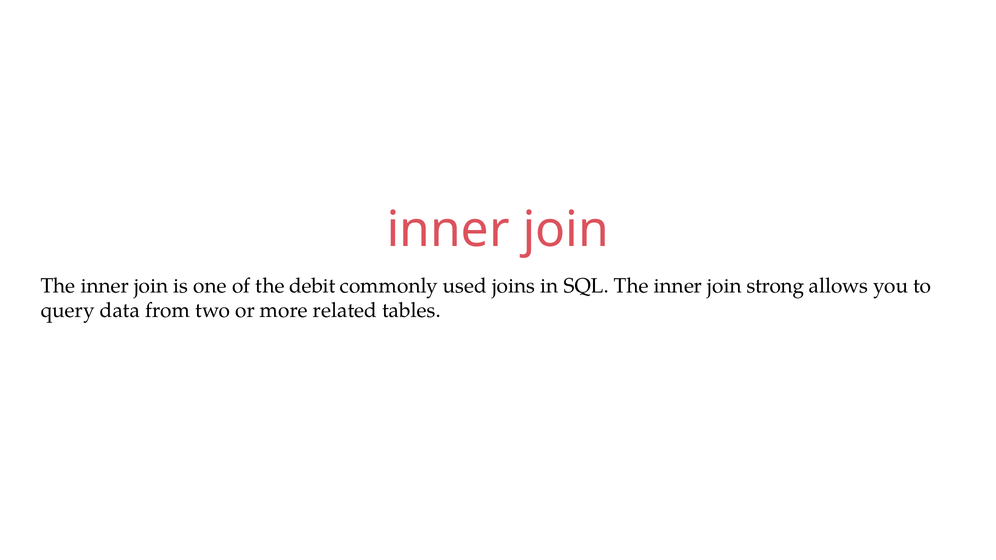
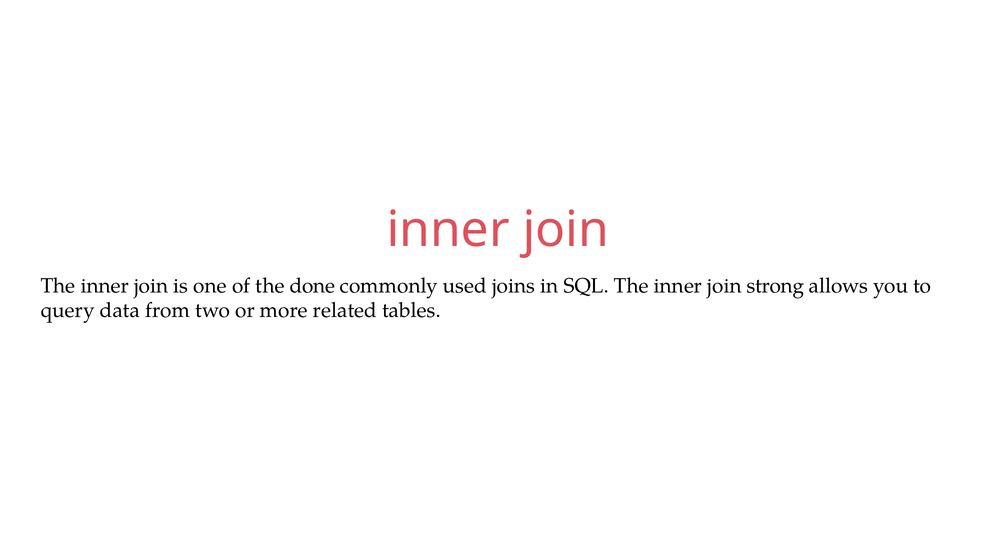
debit: debit -> done (312, 286)
